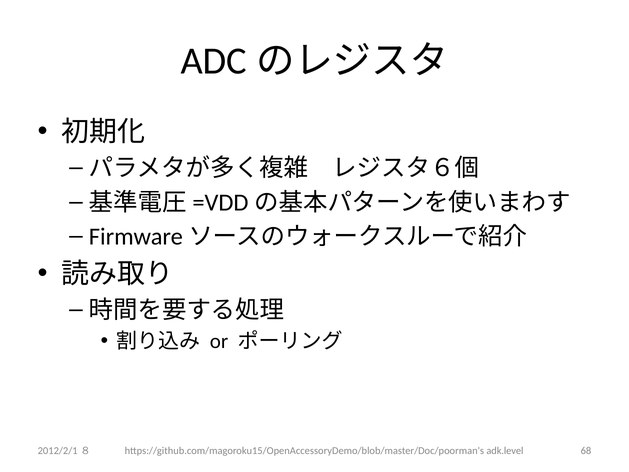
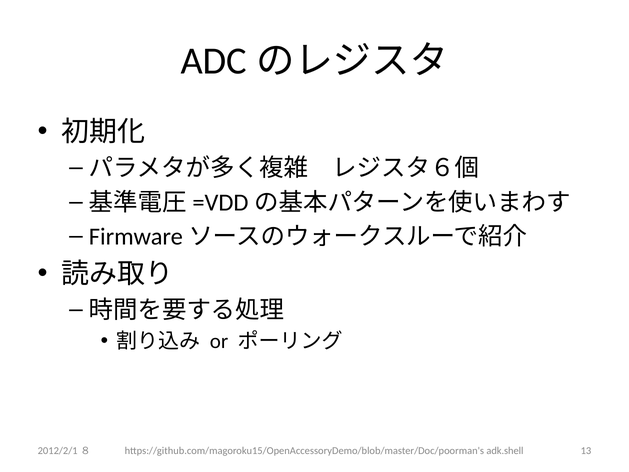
adk.level: adk.level -> adk.shell (505, 451)
68: 68 -> 13 (586, 450)
